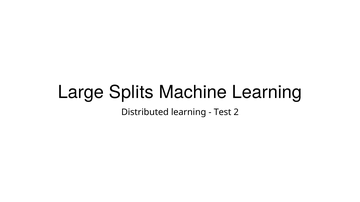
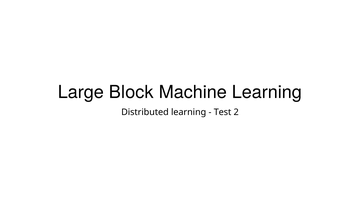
Splits: Splits -> Block (131, 92)
